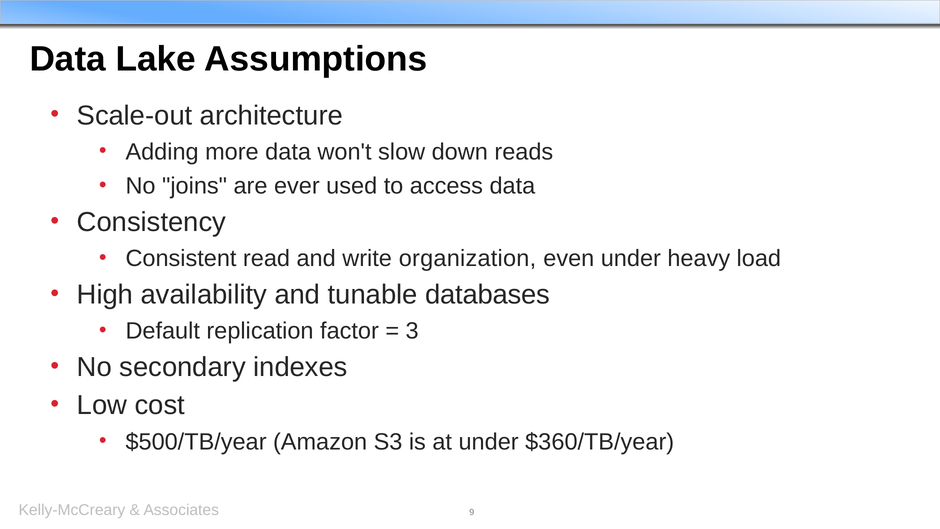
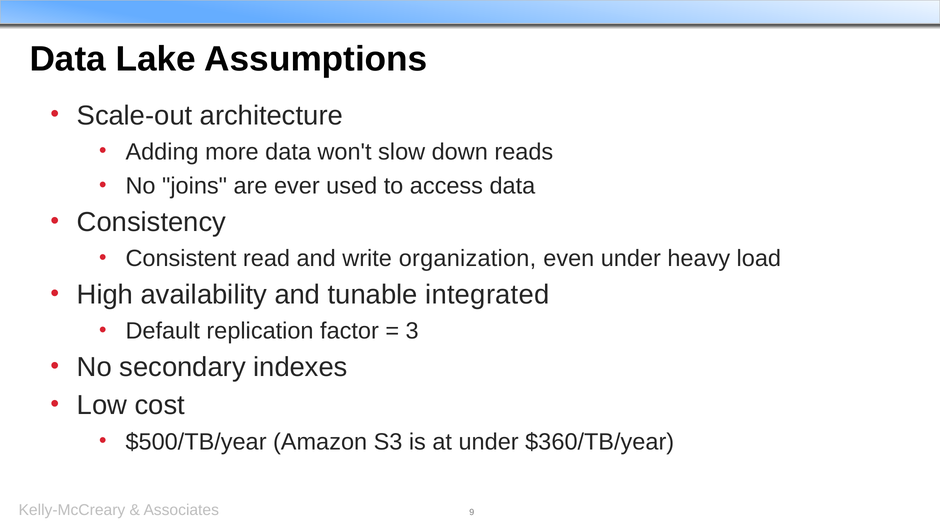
databases: databases -> integrated (487, 295)
